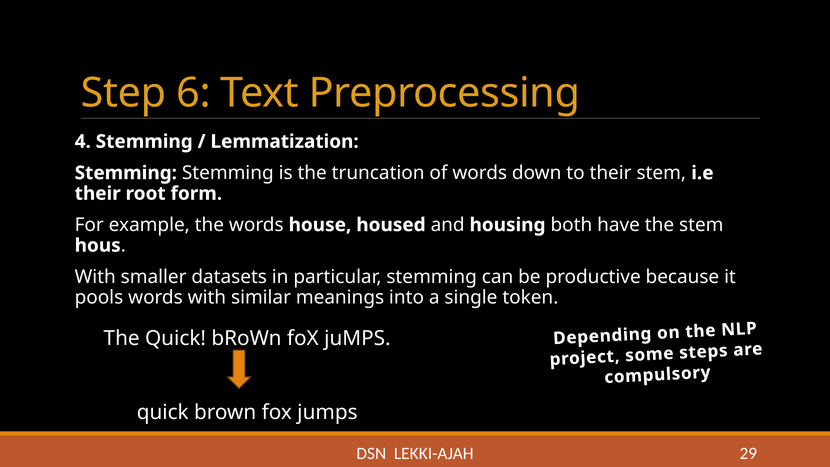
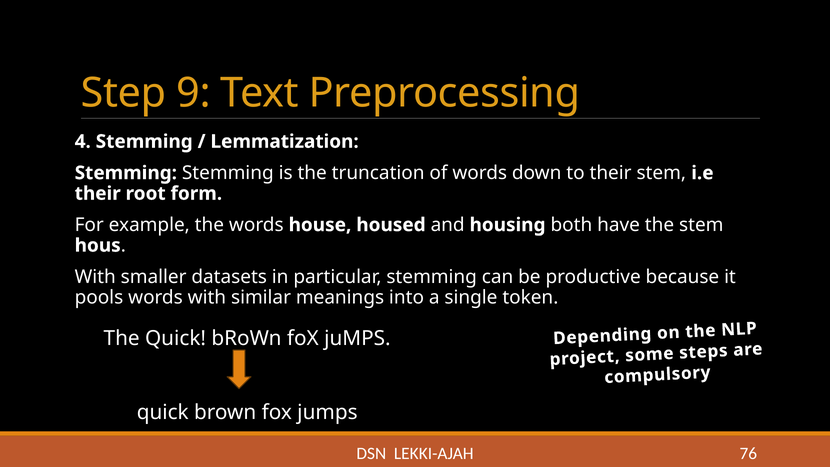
6: 6 -> 9 (193, 93)
29: 29 -> 76 (748, 453)
